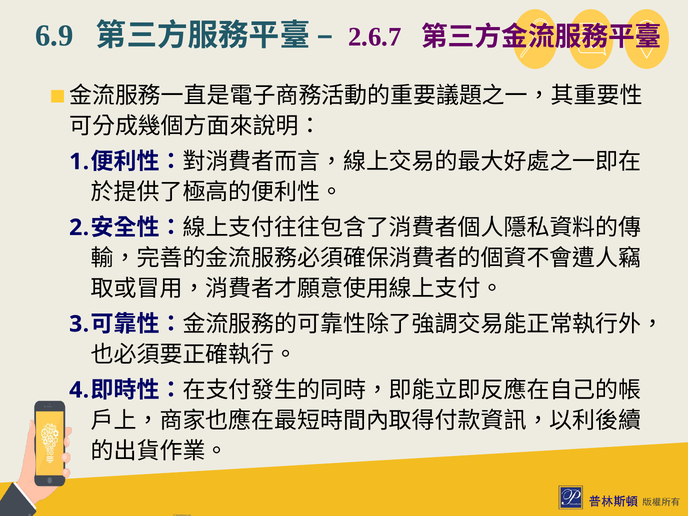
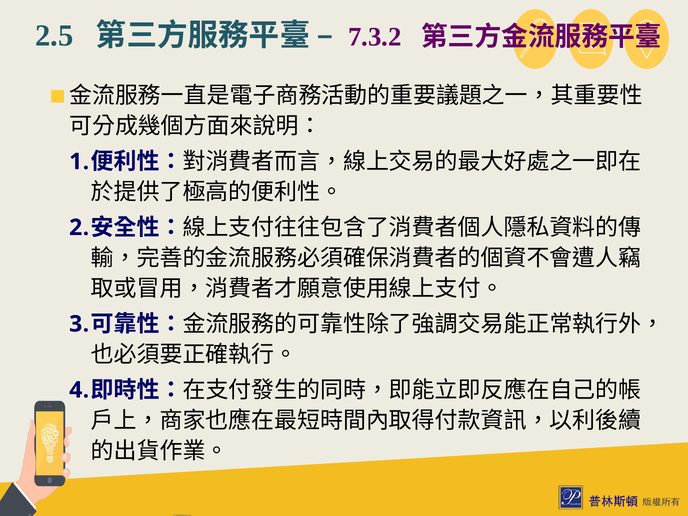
6.9: 6.9 -> 2.5 (54, 36)
2.6.7: 2.6.7 -> 7.3.2 (375, 37)
